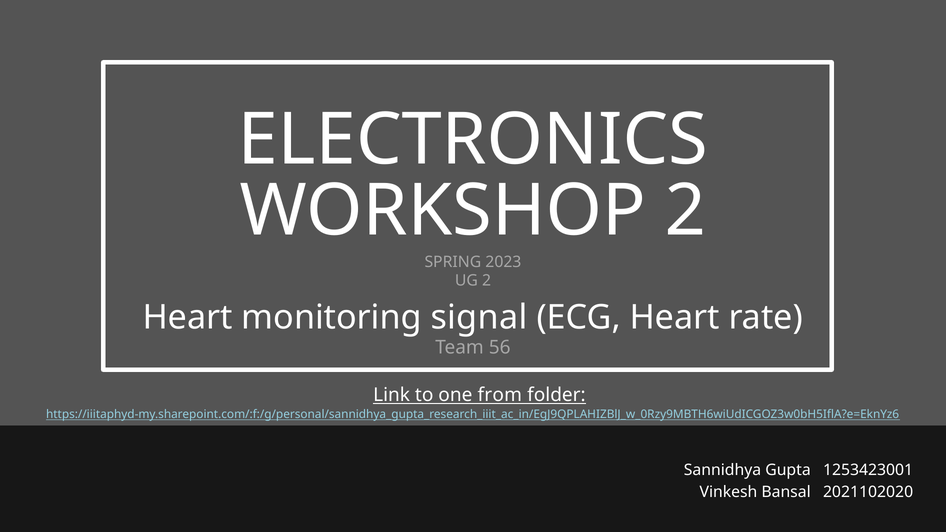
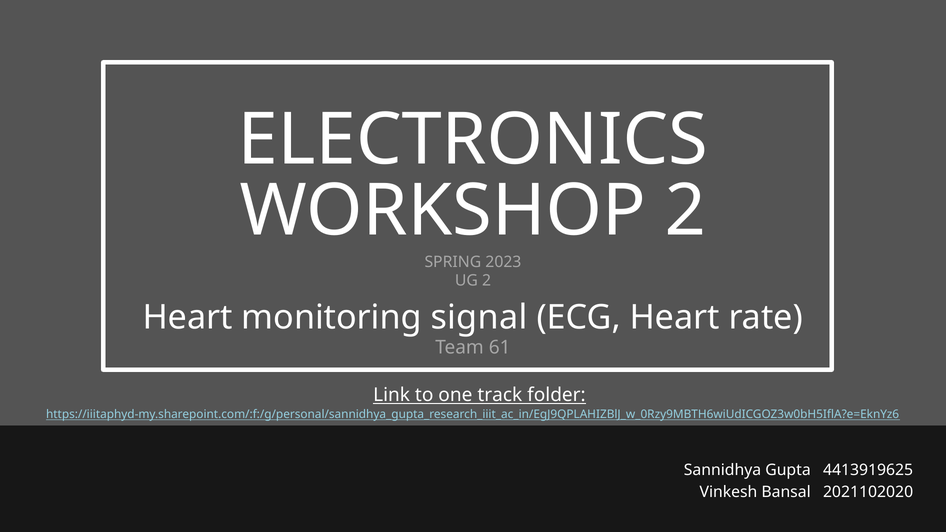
56: 56 -> 61 (500, 348)
from: from -> track (500, 395)
1253423001: 1253423001 -> 4413919625 (868, 470)
